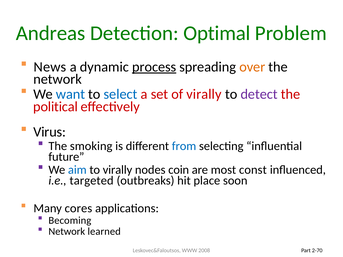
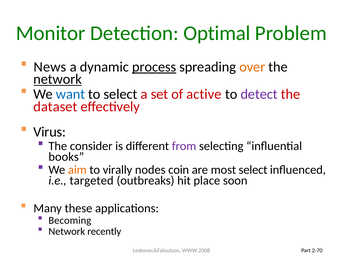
Andreas: Andreas -> Monitor (51, 33)
network underline: none -> present (58, 79)
select colour: blue -> black (121, 94)
of virally: virally -> active (204, 94)
political: political -> dataset (55, 107)
smoking: smoking -> consider (91, 146)
from colour: blue -> purple (184, 146)
future: future -> books (66, 157)
aim colour: blue -> orange (77, 170)
most const: const -> select (253, 170)
cores: cores -> these (78, 209)
learned: learned -> recently (104, 232)
